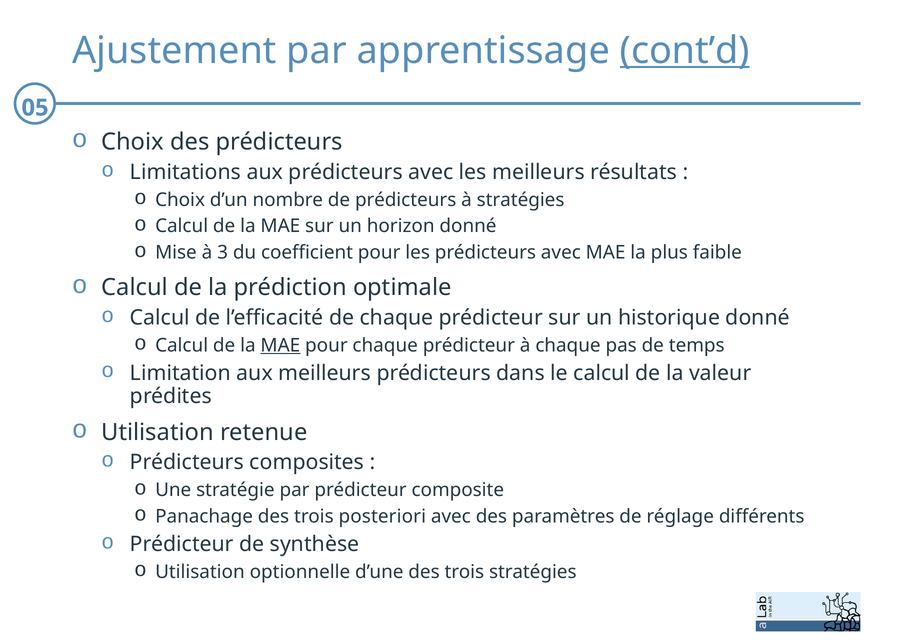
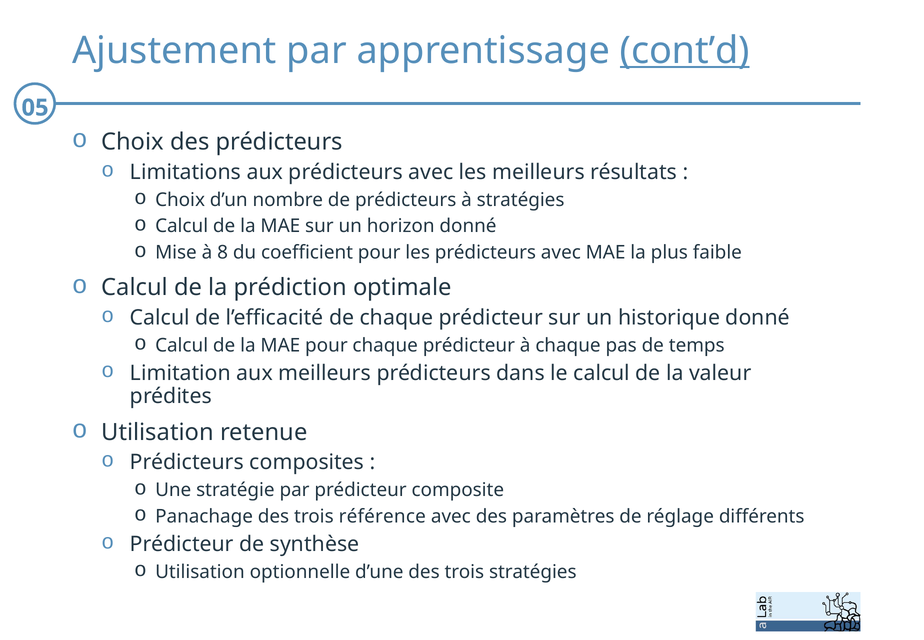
3: 3 -> 8 (223, 252)
MAE underline: present -> none (280, 345)
posteriori: posteriori -> référence (382, 516)
